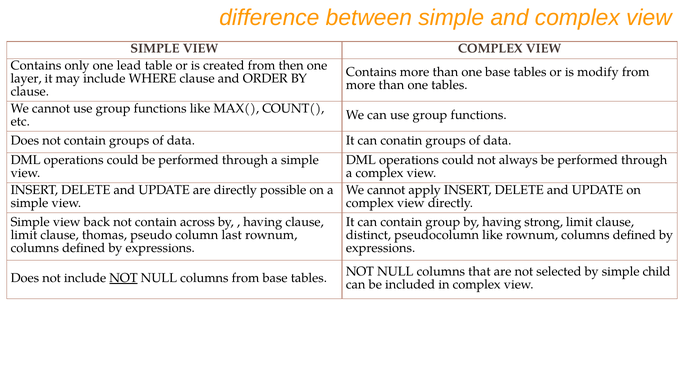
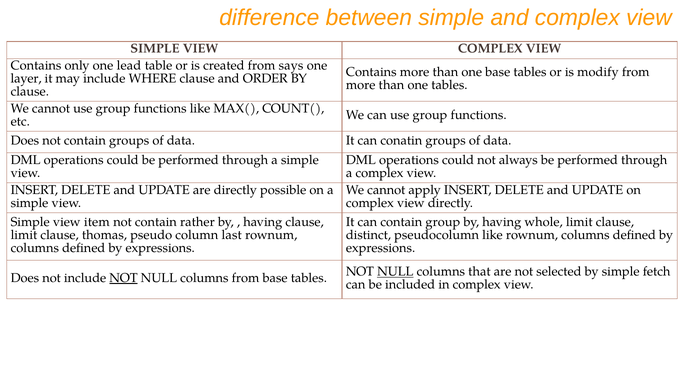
then: then -> says (291, 66)
back: back -> item (97, 222)
across: across -> rather (197, 222)
strong: strong -> whole (544, 222)
NULL underline: none -> present (395, 271)
child: child -> fetch (657, 271)
